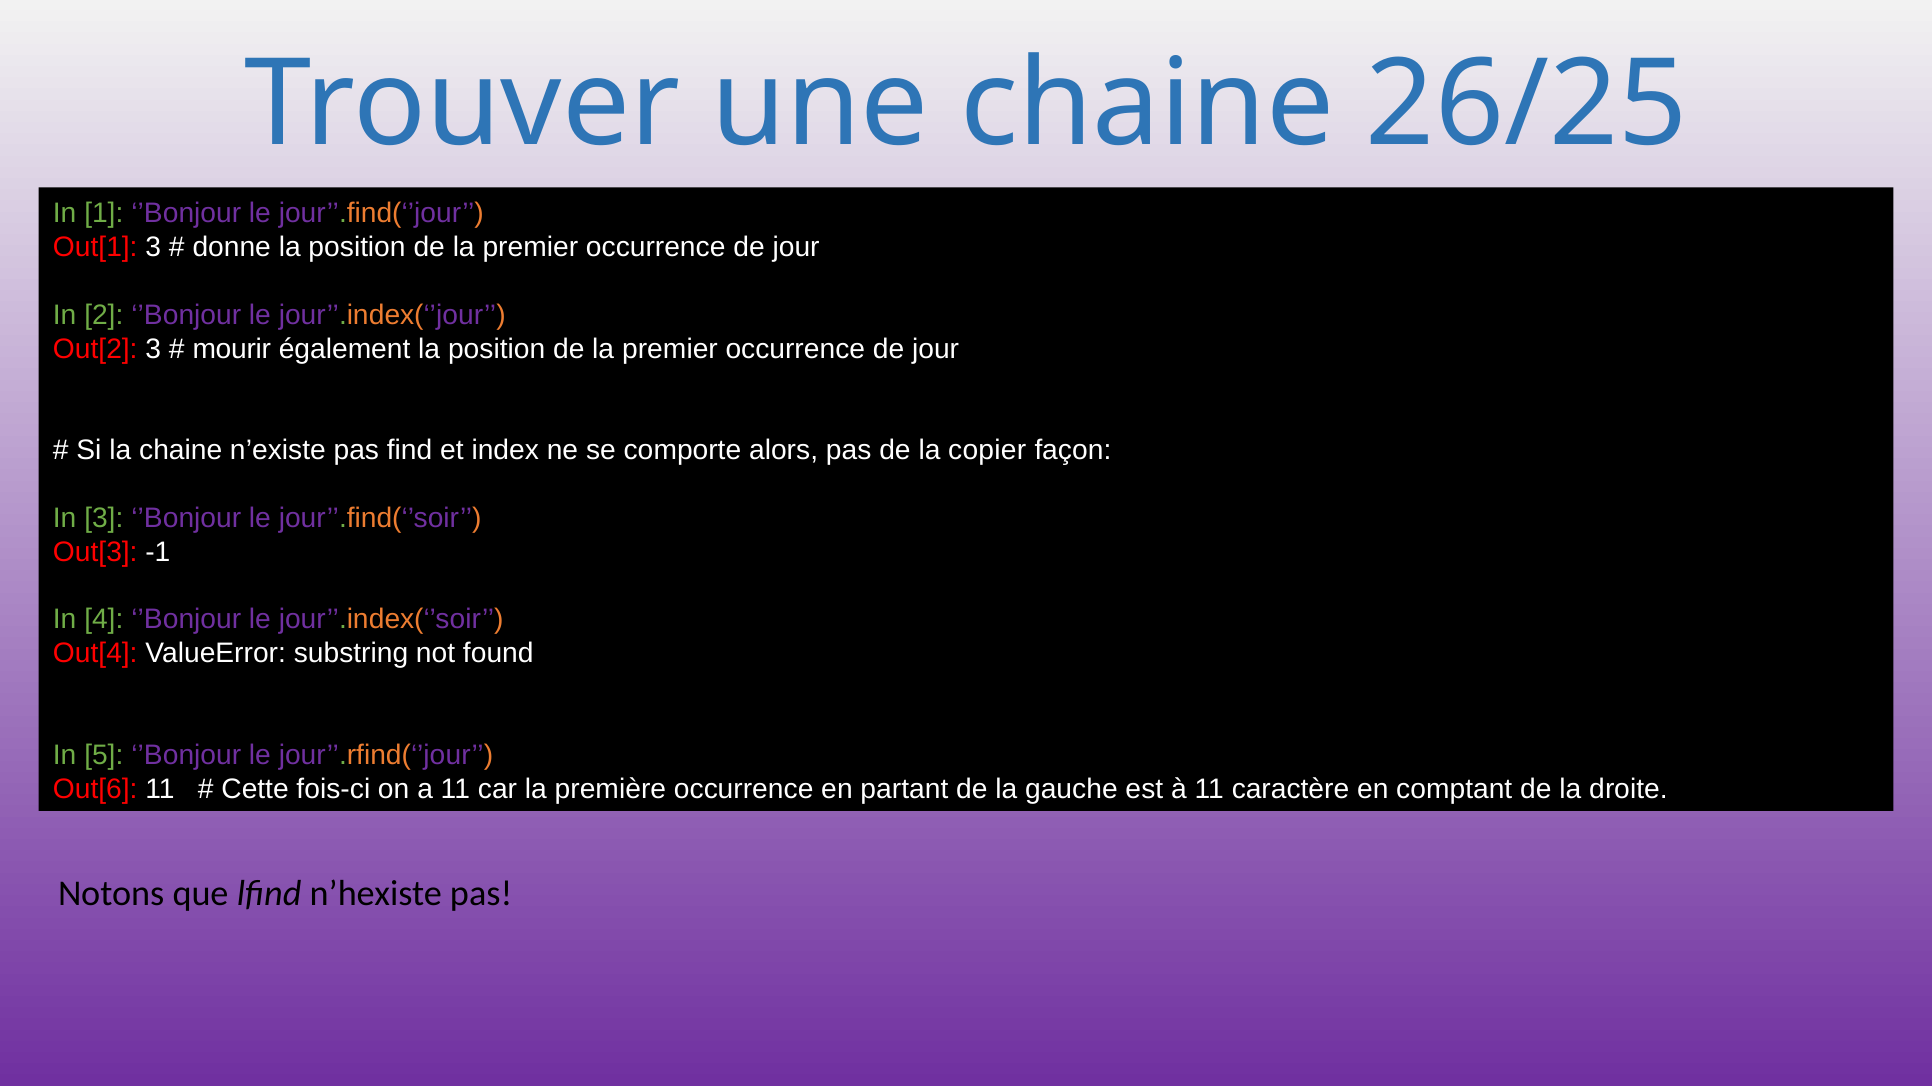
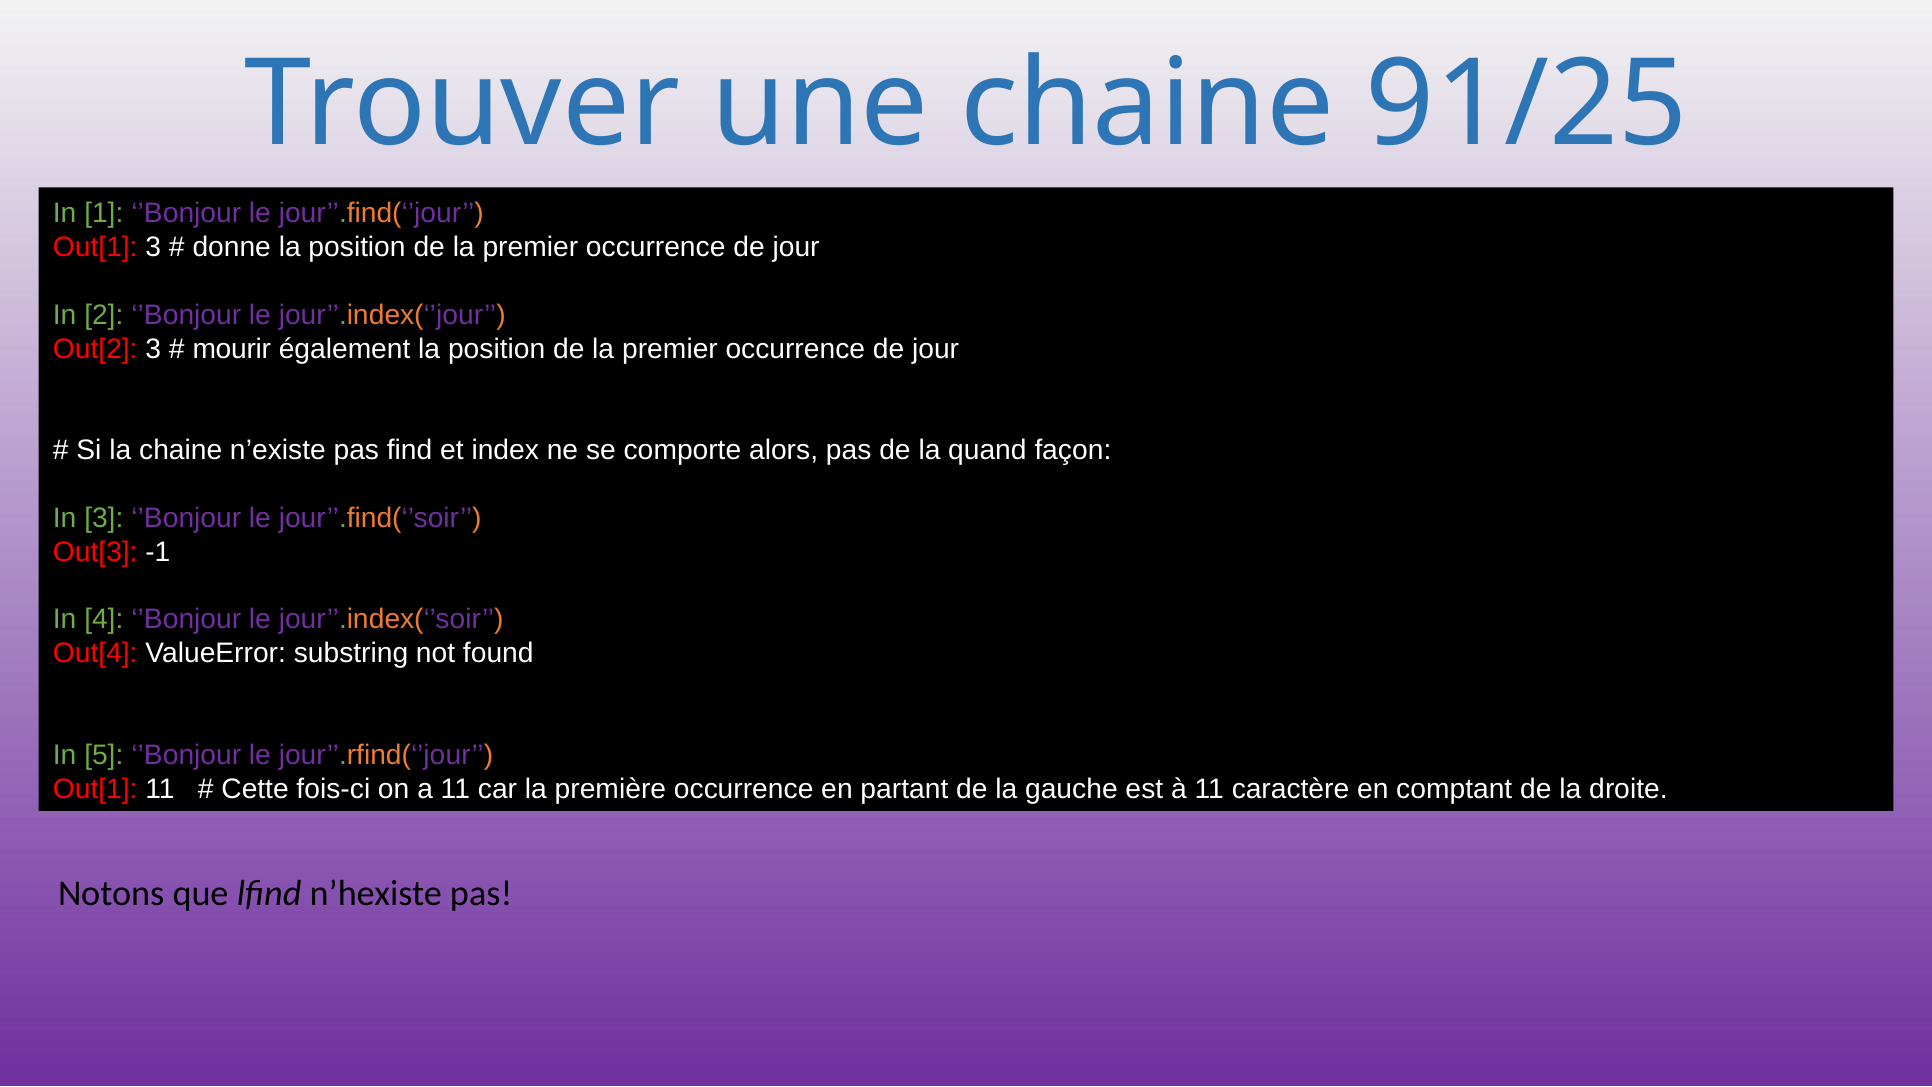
26/25: 26/25 -> 91/25 (1527, 104)
copier: copier -> quand (987, 450)
Out[6: Out[6 -> Out[1 (95, 789)
